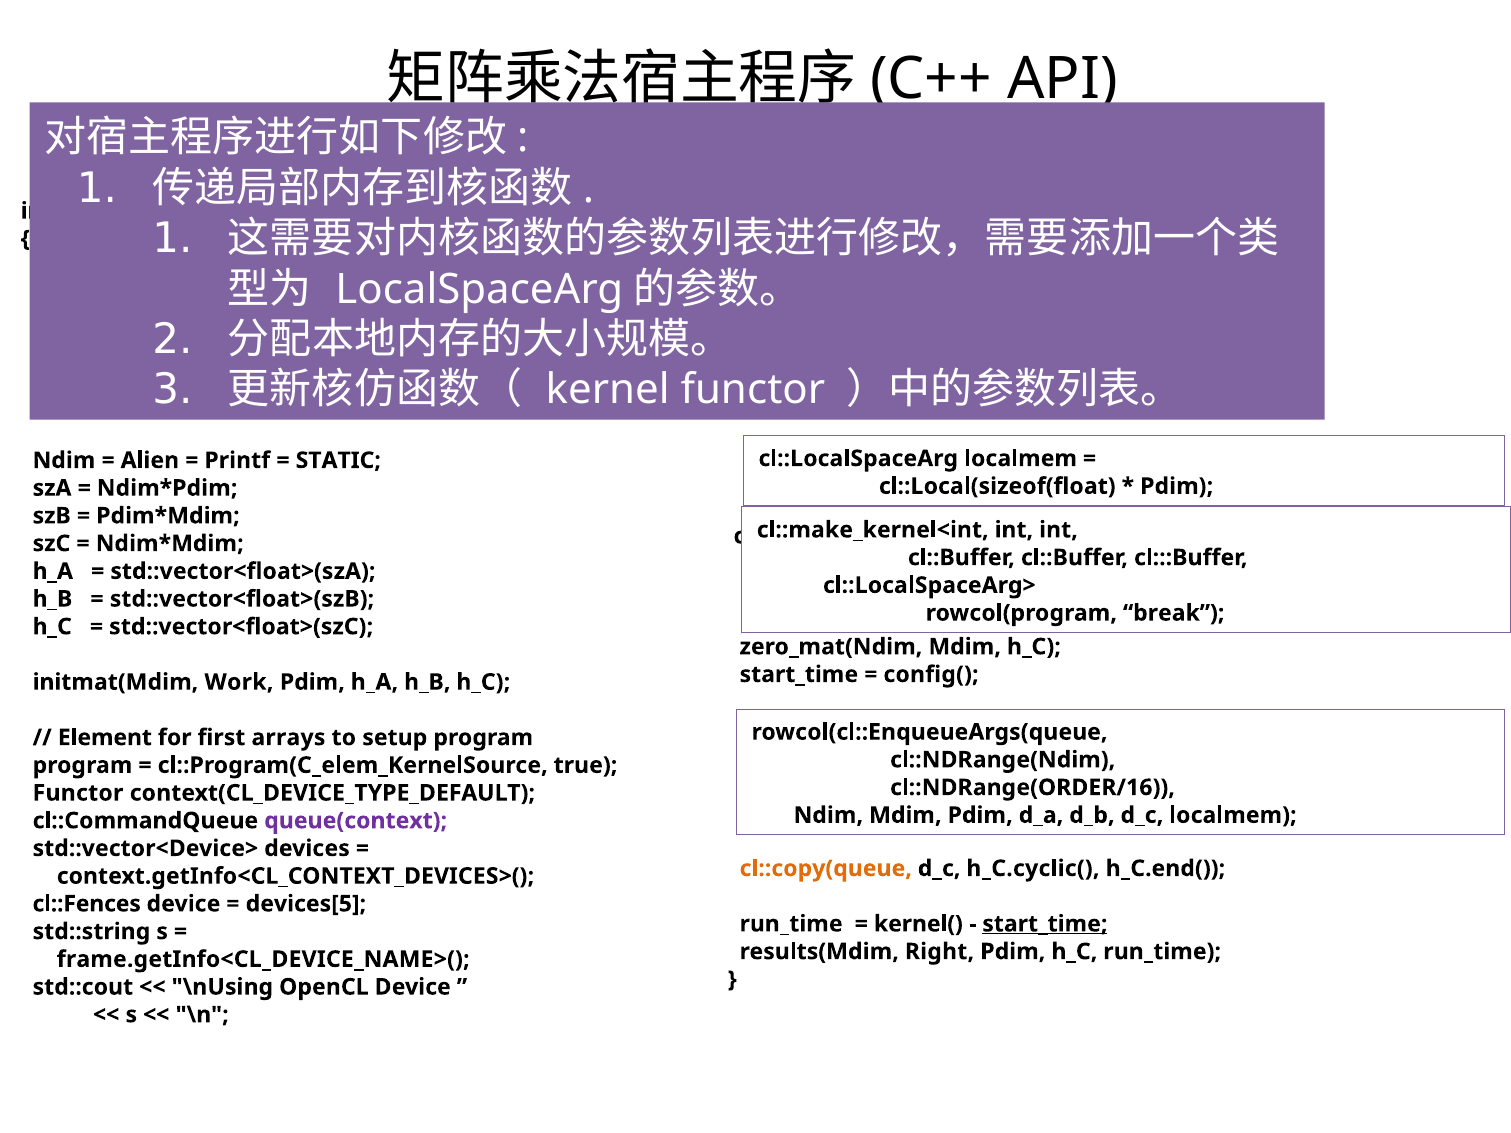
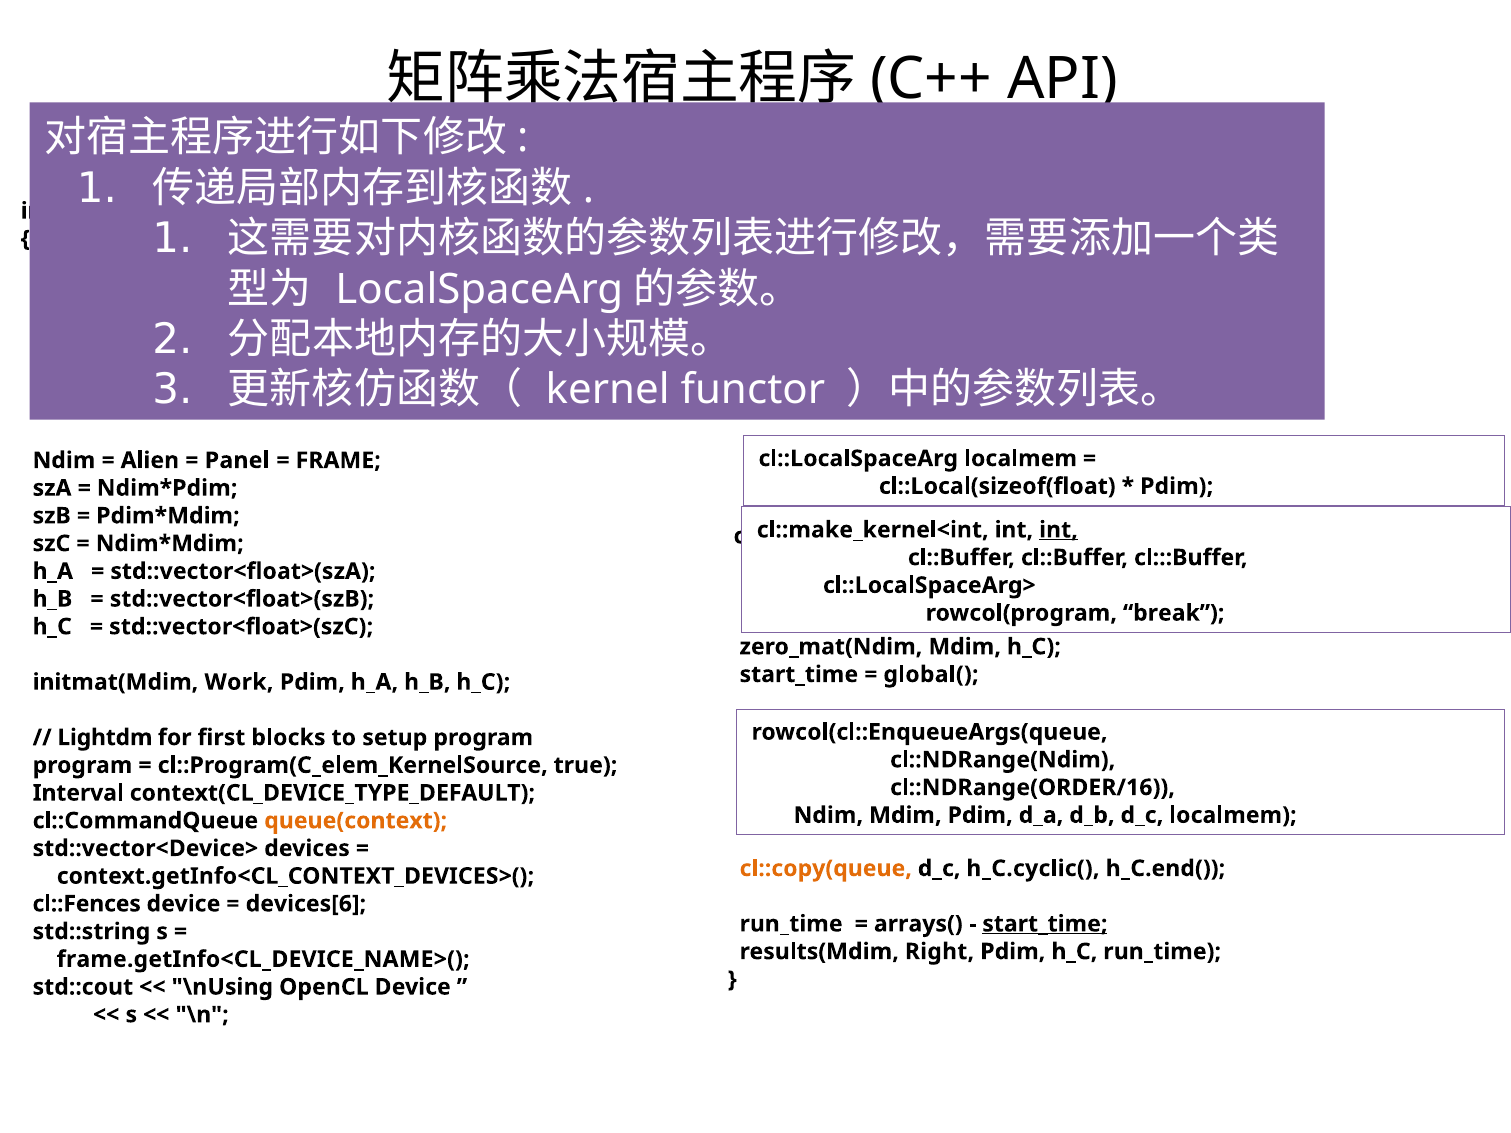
Printf: Printf -> Panel (237, 460)
STATIC: STATIC -> FRAME (338, 460)
int underline: none -> present (1058, 530)
config(: config( -> global( (931, 675)
Element: Element -> Lightdm (105, 738)
arrays: arrays -> blocks (288, 738)
Functor: Functor -> Interval (78, 793)
queue(context colour: purple -> orange (356, 821)
devices[5: devices[5 -> devices[6 (306, 904)
kernel(: kernel( -> arrays( (918, 924)
